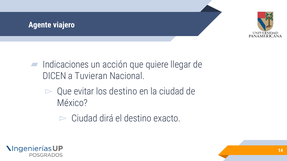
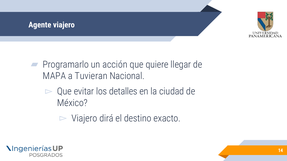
Indicaciones: Indicaciones -> Programarlo (66, 65)
DICEN: DICEN -> MAPA (54, 76)
los destino: destino -> detalles (123, 92)
Ciudad: Ciudad -> Viajero (84, 119)
